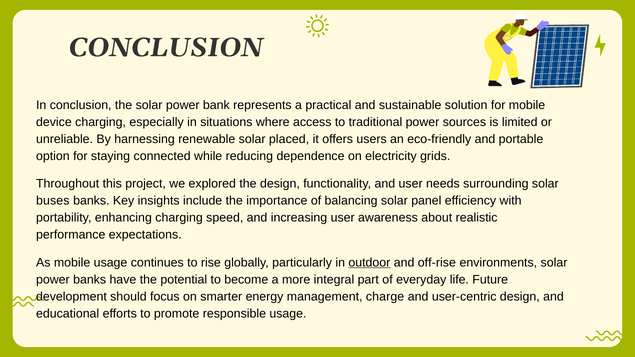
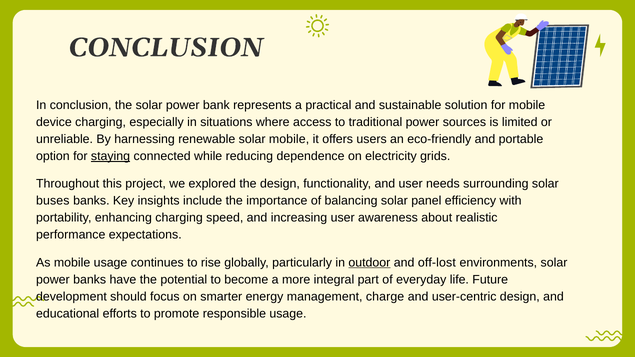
solar placed: placed -> mobile (289, 139)
staying underline: none -> present (111, 156)
off-rise: off-rise -> off-lost (437, 263)
